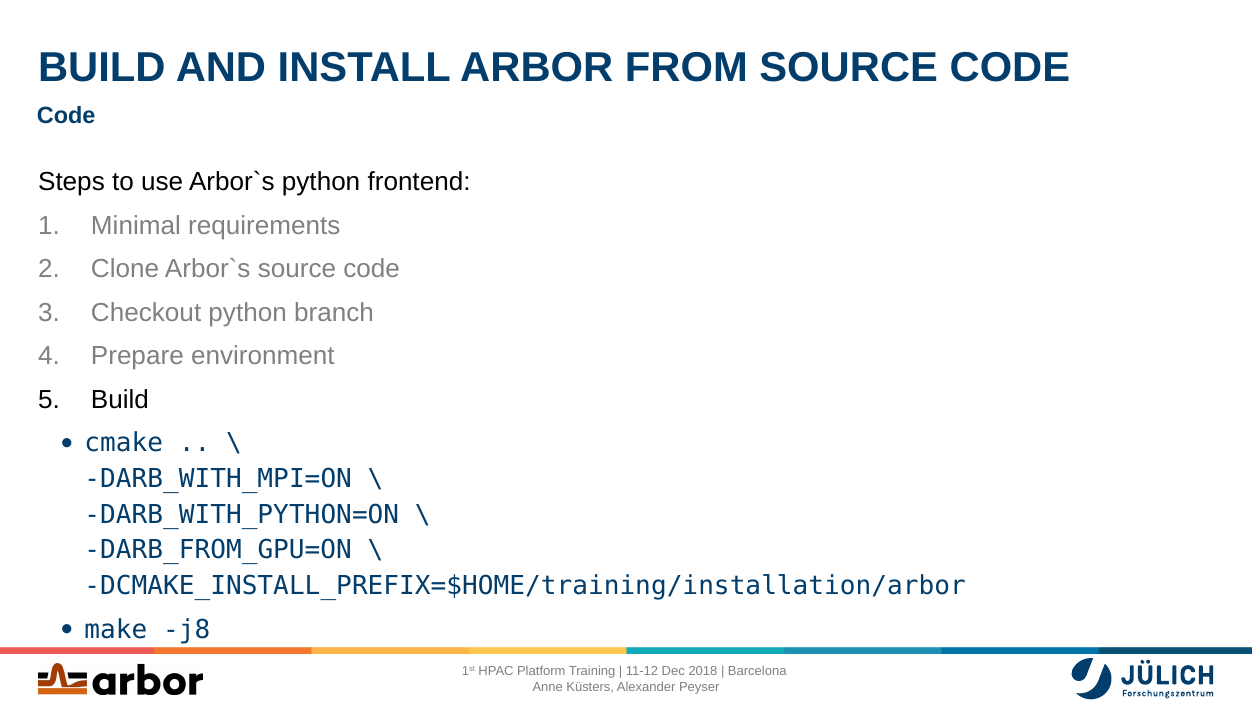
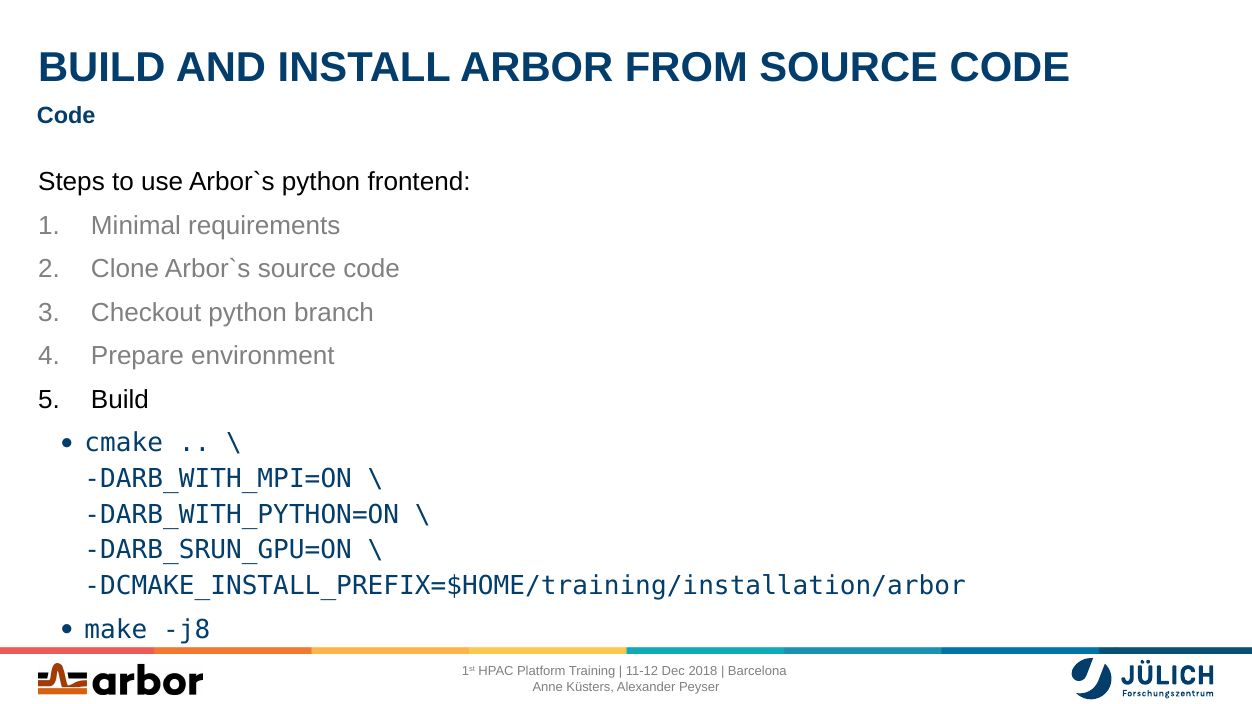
DARB_FROM_GPU=ON: DARB_FROM_GPU=ON -> DARB_SRUN_GPU=ON (218, 550)
